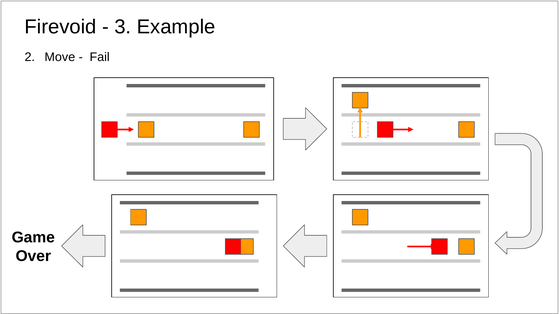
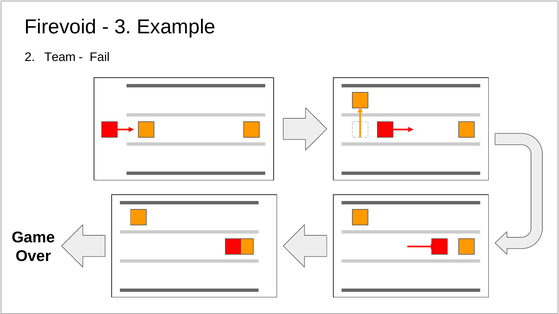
Move: Move -> Team (60, 57)
